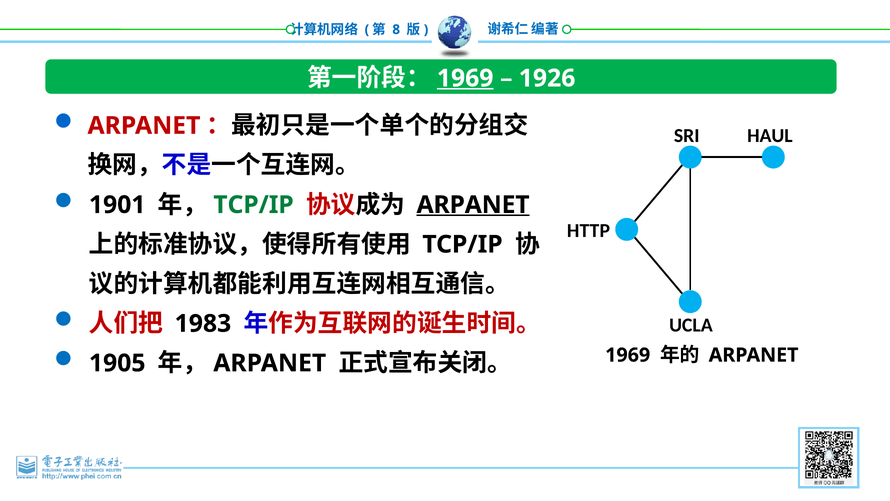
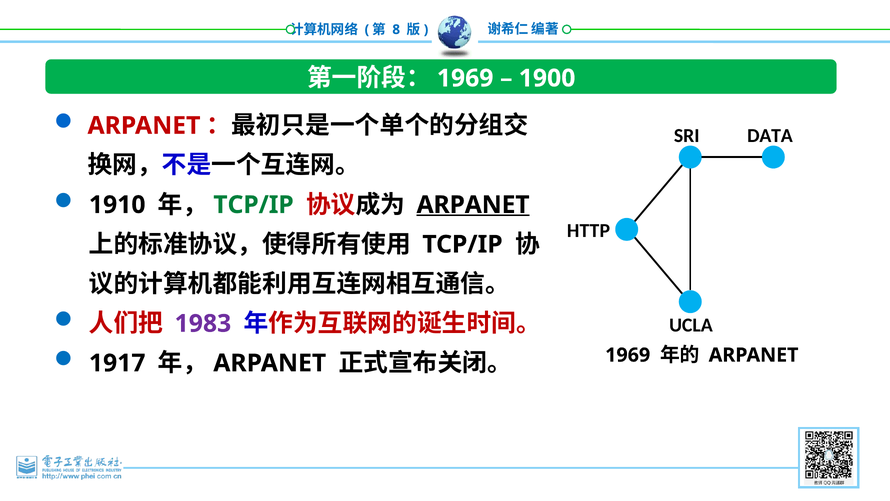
1969 underline: present -> none (465, 78)
1926: 1926 -> 1900 (547, 78)
HAUL: HAUL -> DATA (770, 136)
1901: 1901 -> 1910 (117, 205)
1983 colour: black -> purple (203, 323)
1905: 1905 -> 1917 (117, 363)
